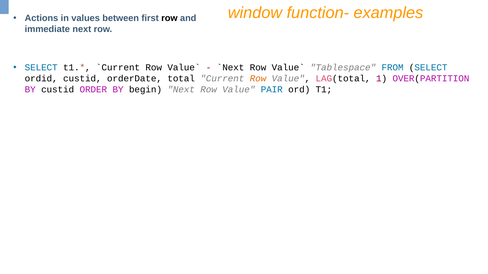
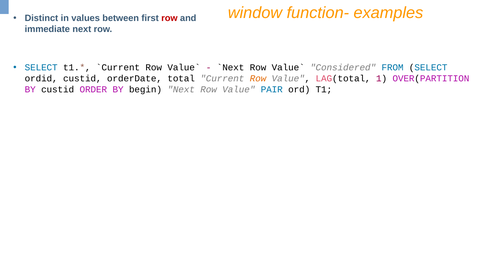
Actions: Actions -> Distinct (41, 18)
row colour: black -> red (169, 18)
Tablespace: Tablespace -> Considered (343, 68)
